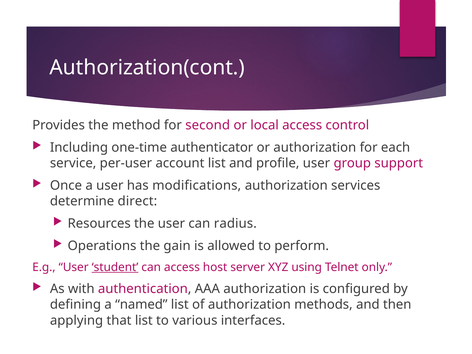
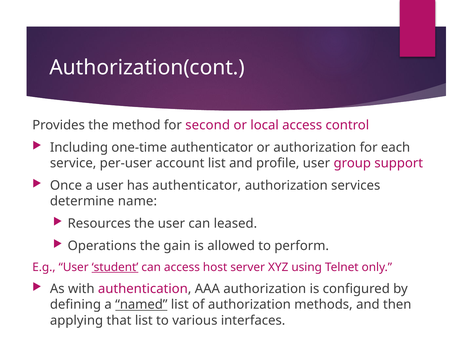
has modifications: modifications -> authenticator (197, 186)
direct: direct -> name (137, 201)
radius: radius -> leased (235, 224)
named underline: none -> present (141, 305)
